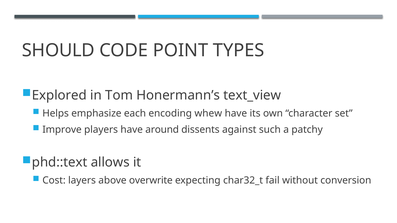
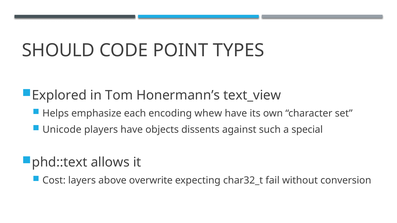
Improve: Improve -> Unicode (62, 130)
around: around -> objects (162, 130)
patchy: patchy -> special (307, 130)
